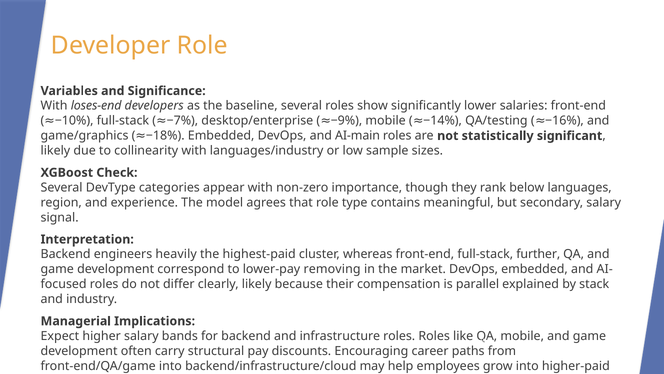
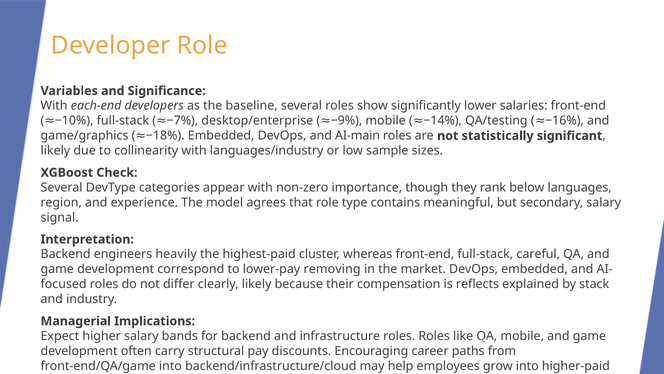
loses-end: loses-end -> each-end (96, 106)
further: further -> careful (538, 254)
parallel: parallel -> reflects (478, 284)
